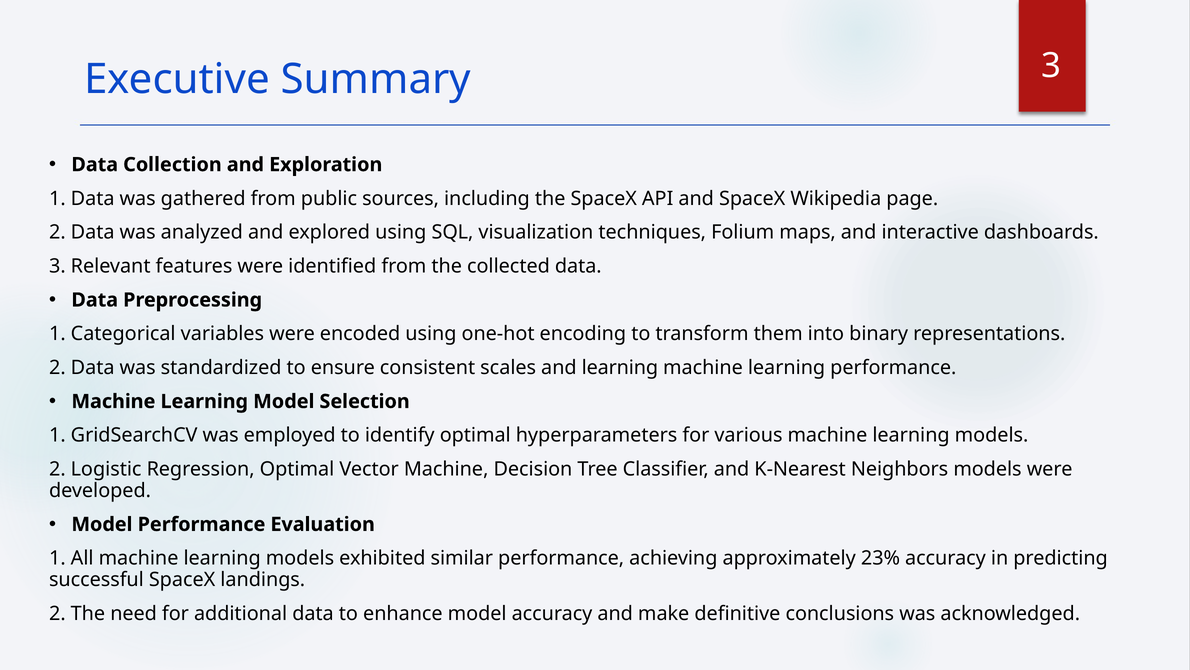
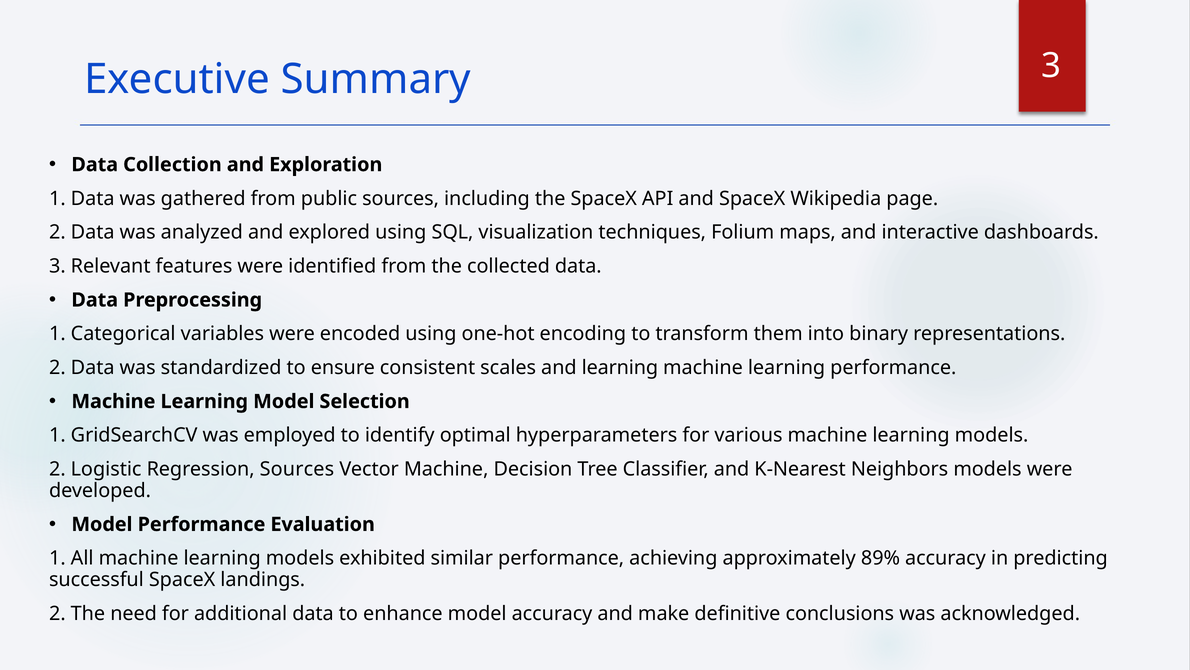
Regression Optimal: Optimal -> Sources (297, 469)
23%: 23% -> 89% (880, 558)
